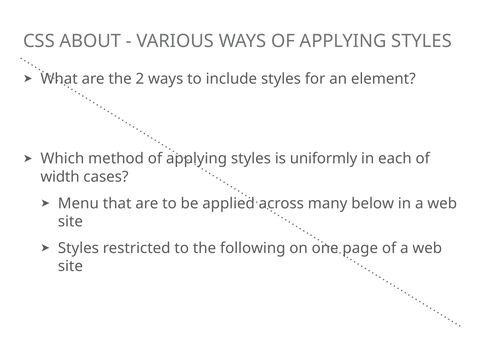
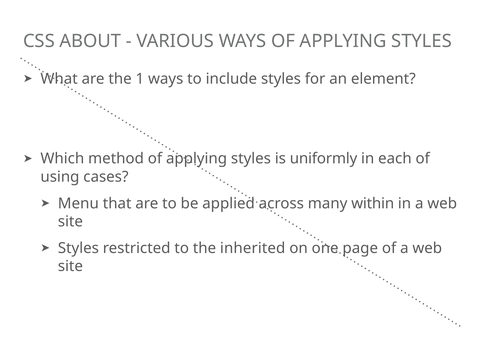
2: 2 -> 1 (140, 79)
width: width -> using (60, 177)
below: below -> within (373, 203)
following: following -> inherited (253, 248)
